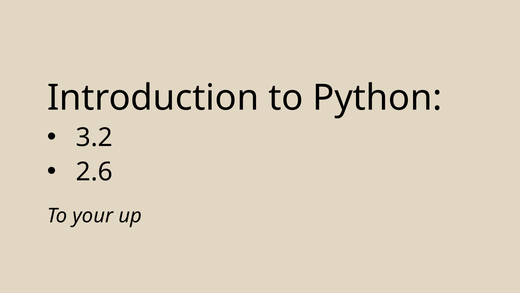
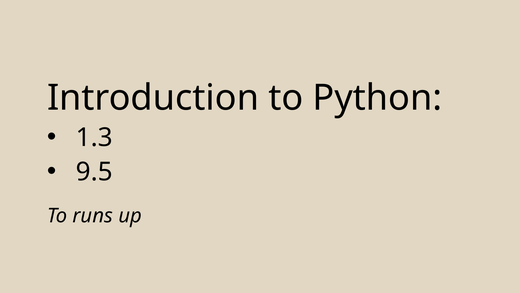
3.2: 3.2 -> 1.3 (94, 137)
2.6: 2.6 -> 9.5 (94, 172)
your: your -> runs (93, 215)
